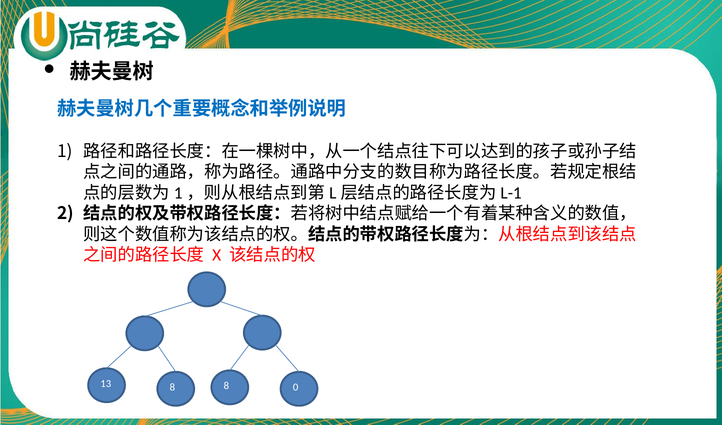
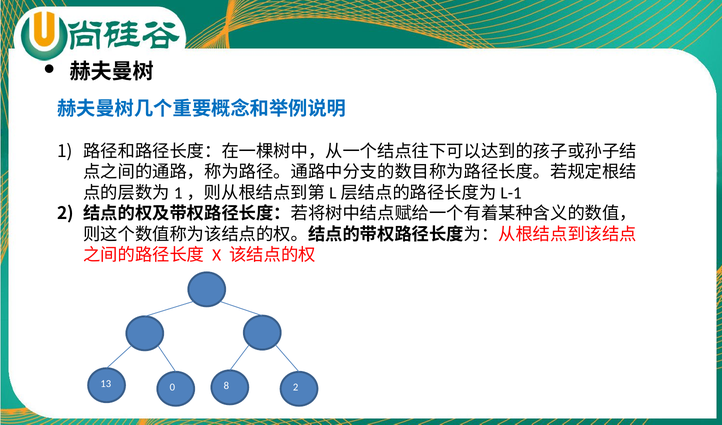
13 8: 8 -> 0 (172, 387)
8 0: 0 -> 2 (296, 387)
